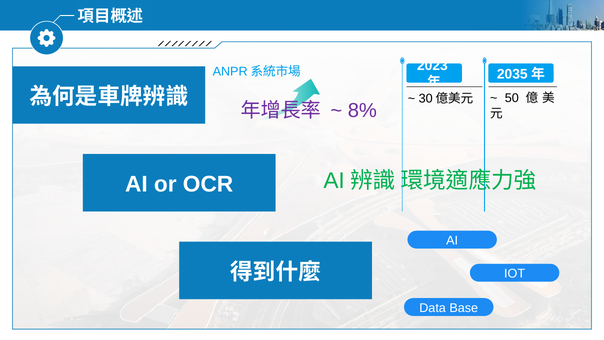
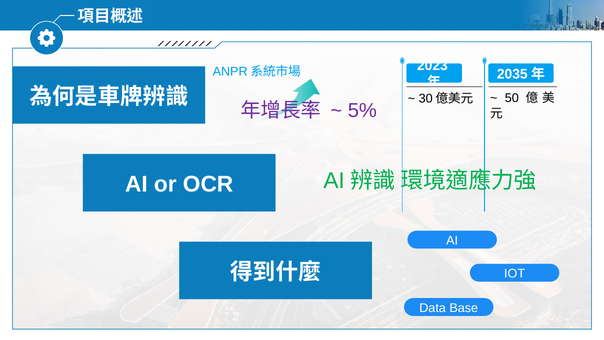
8%: 8% -> 5% (362, 110)
